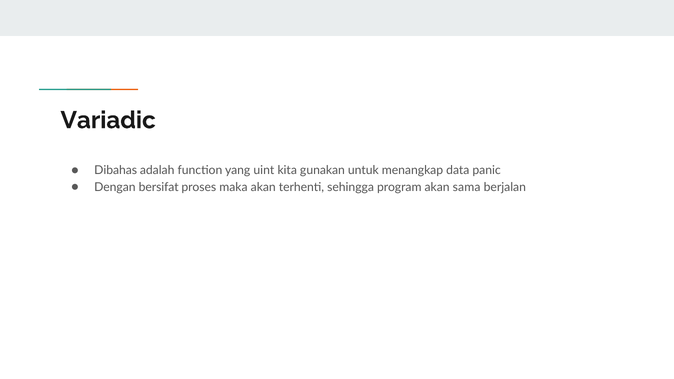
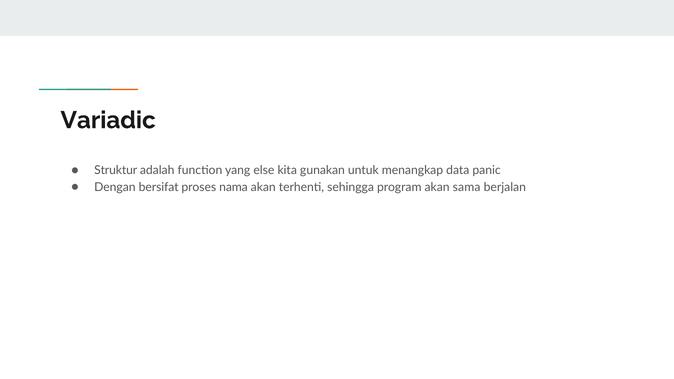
Dibahas: Dibahas -> Struktur (116, 170)
uint: uint -> else (264, 170)
maka: maka -> nama (234, 187)
